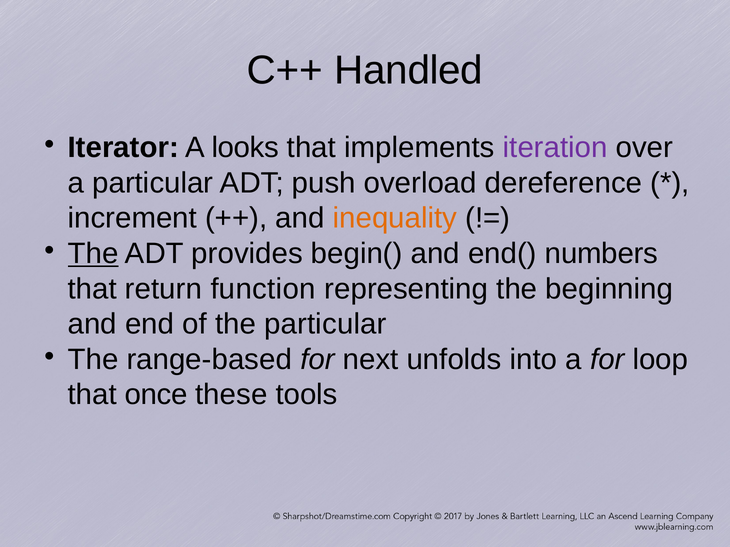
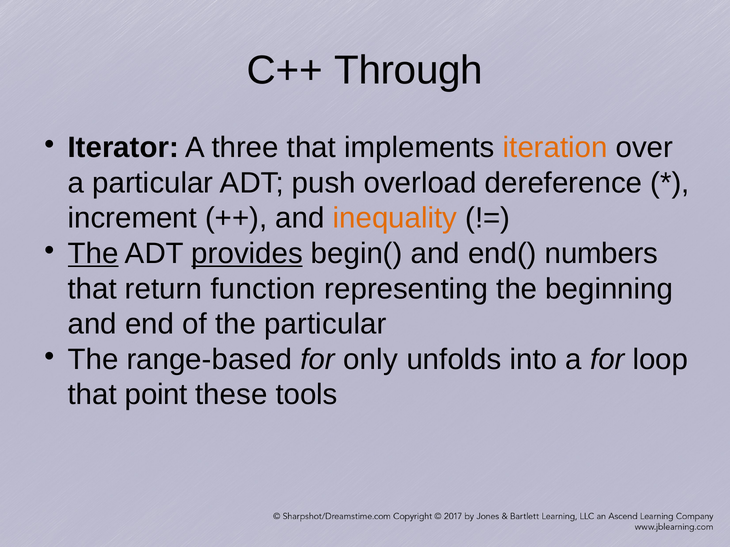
Handled: Handled -> Through (409, 70)
looks: looks -> three (245, 148)
iteration colour: purple -> orange (555, 148)
provides underline: none -> present (247, 254)
next: next -> only (370, 360)
once: once -> point (156, 395)
